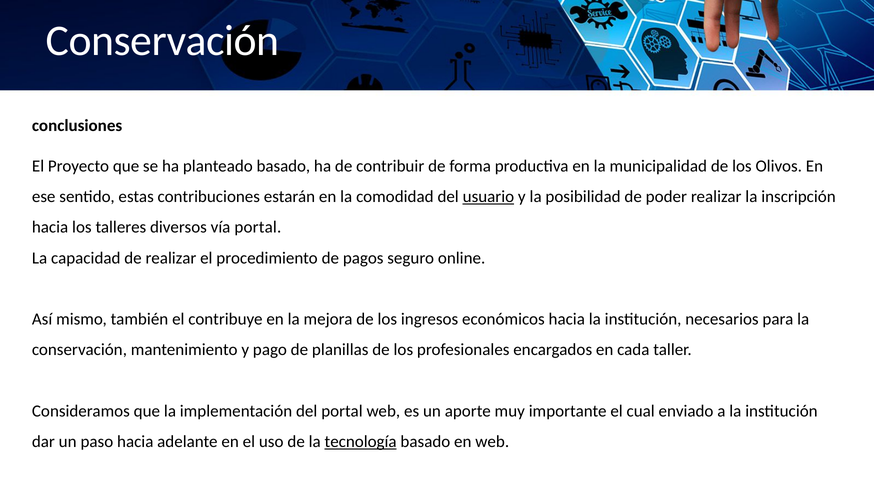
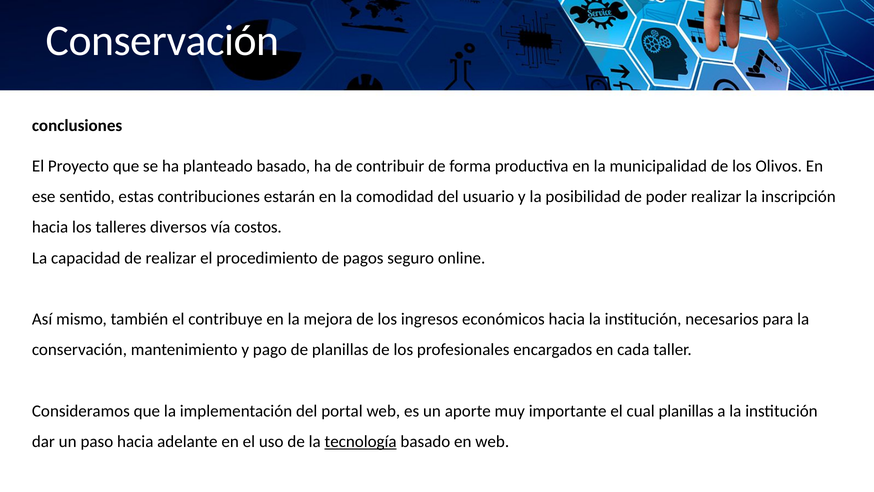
usuario underline: present -> none (488, 197)
vía portal: portal -> costos (258, 227)
cual enviado: enviado -> planillas (686, 411)
